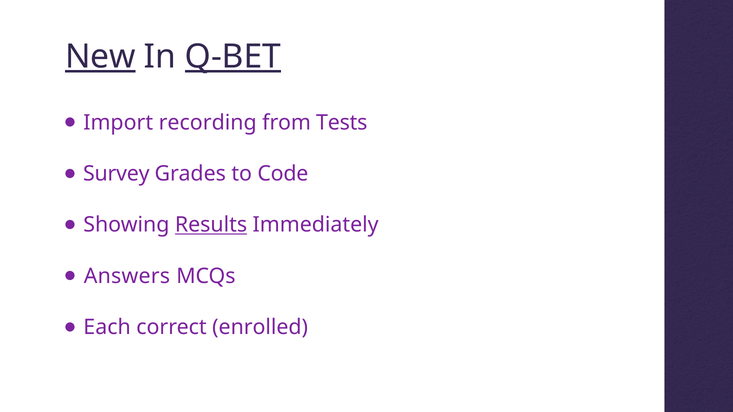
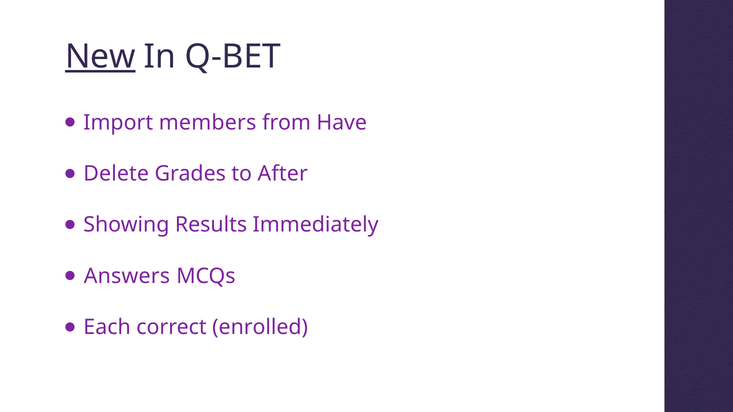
Q-BET underline: present -> none (233, 57)
recording: recording -> members (208, 123)
Tests: Tests -> Have (342, 123)
Survey: Survey -> Delete (116, 174)
Code: Code -> After (283, 174)
Results underline: present -> none (211, 225)
